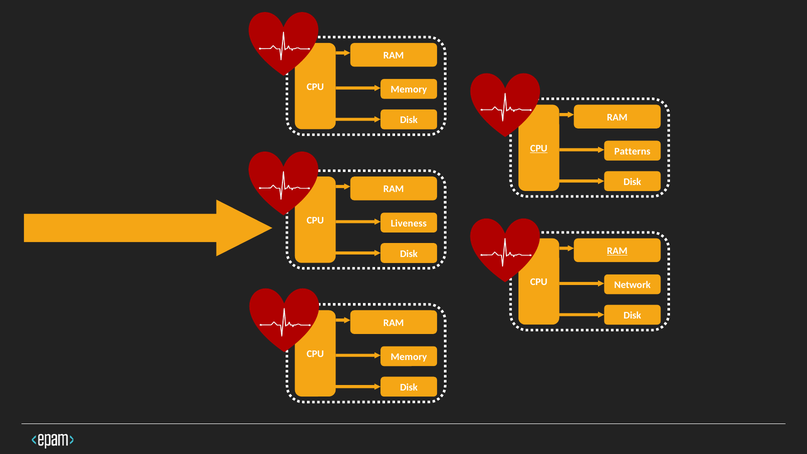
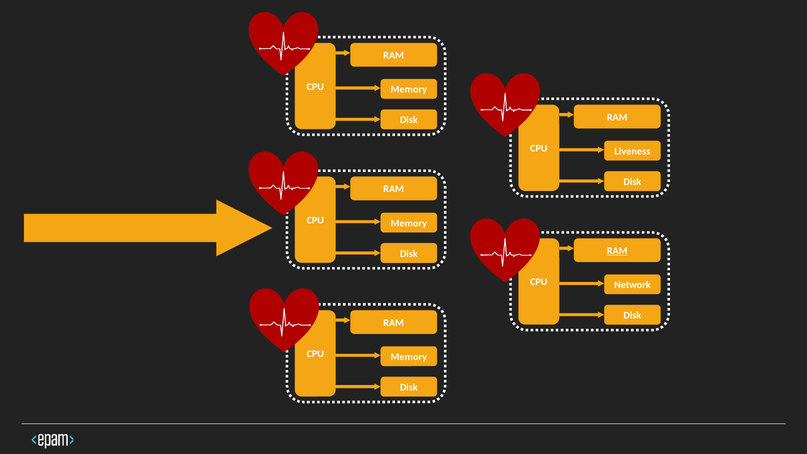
CPU underline: present -> none (539, 148)
Patterns: Patterns -> Liveness (632, 151)
Liveness: Liveness -> Memory (409, 223)
